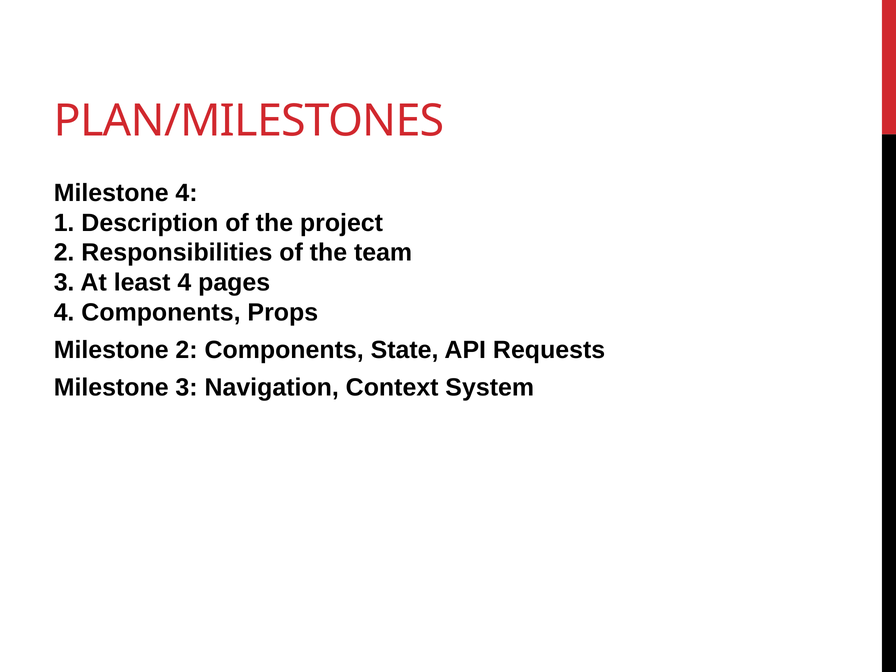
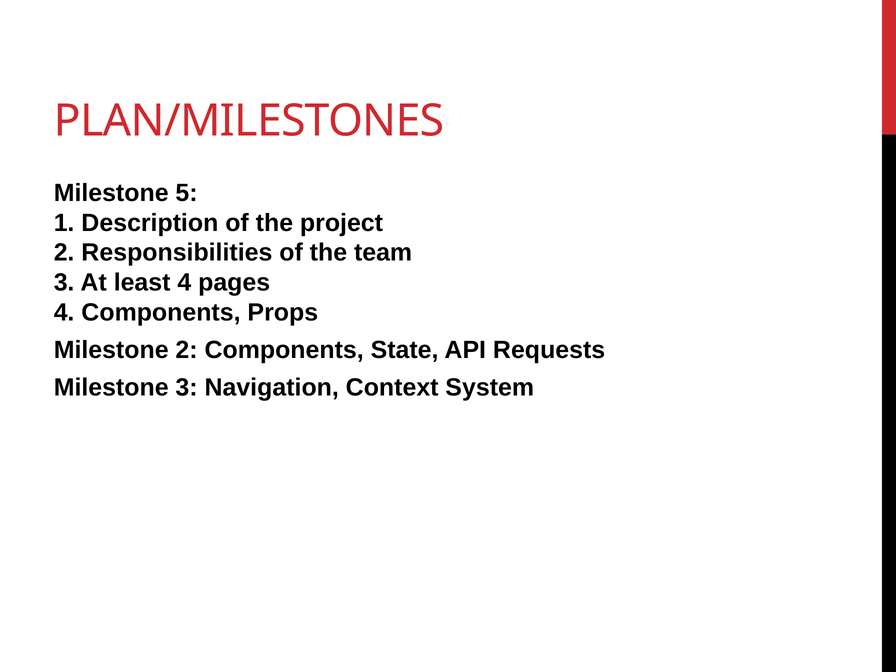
Milestone 4: 4 -> 5 (187, 193)
